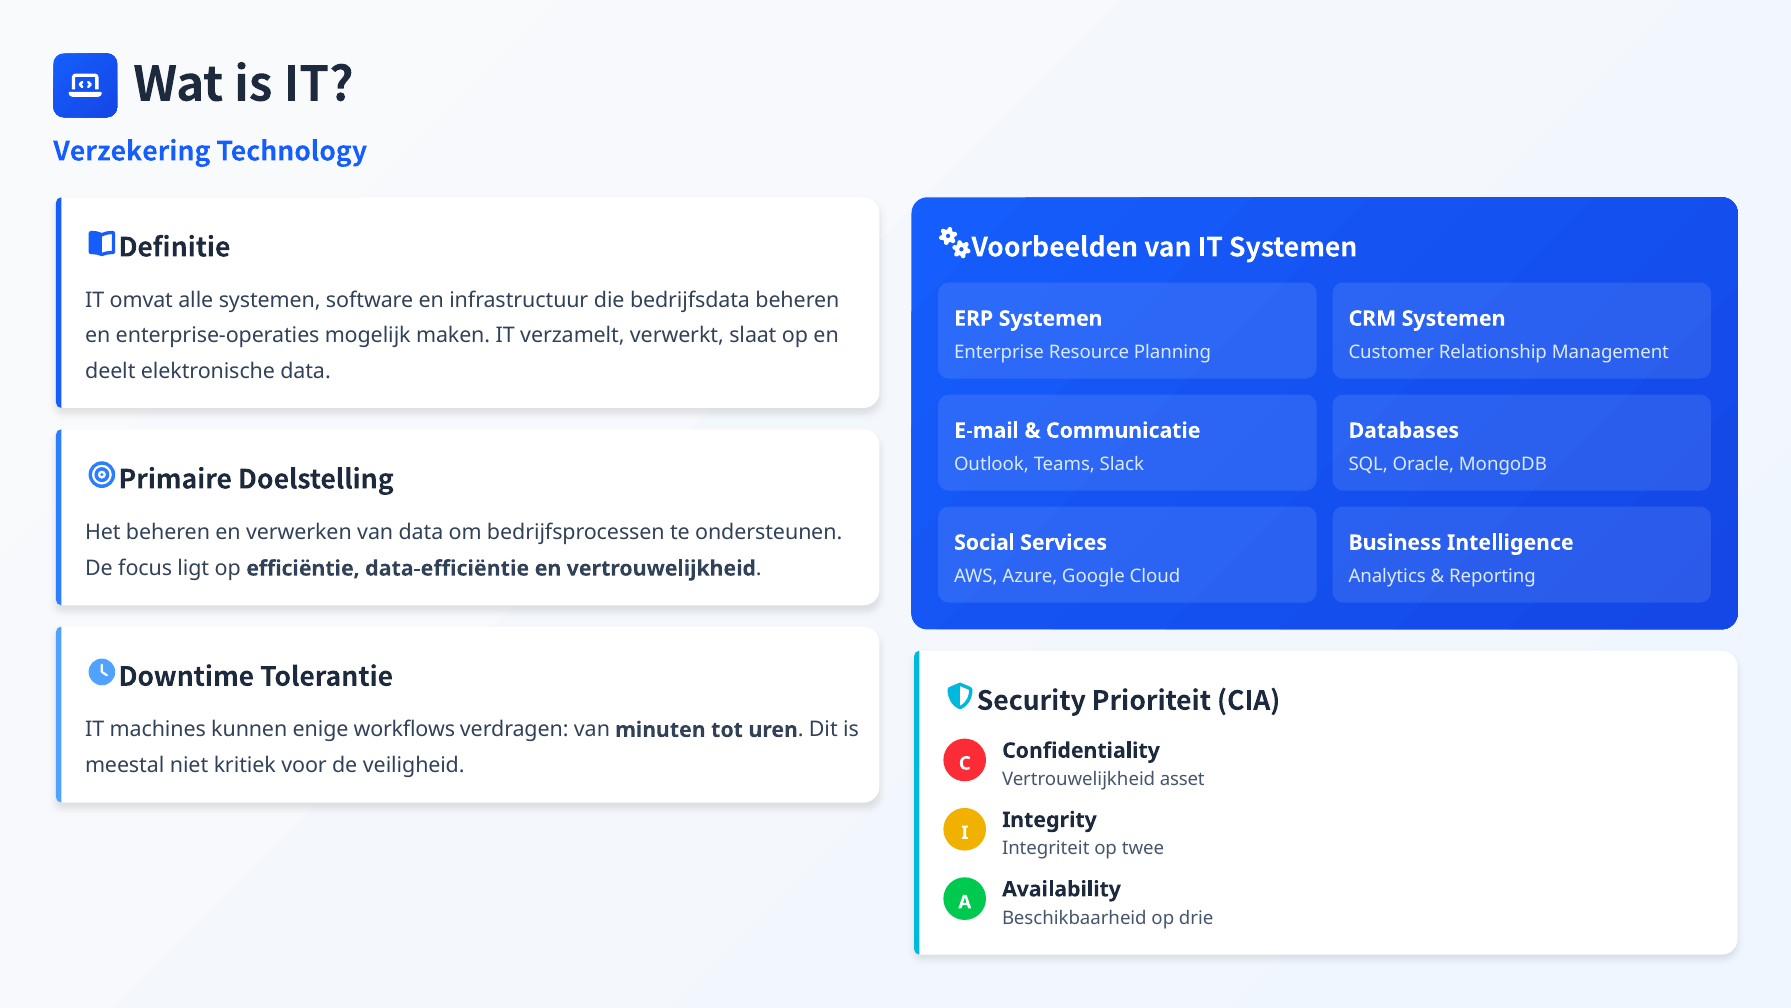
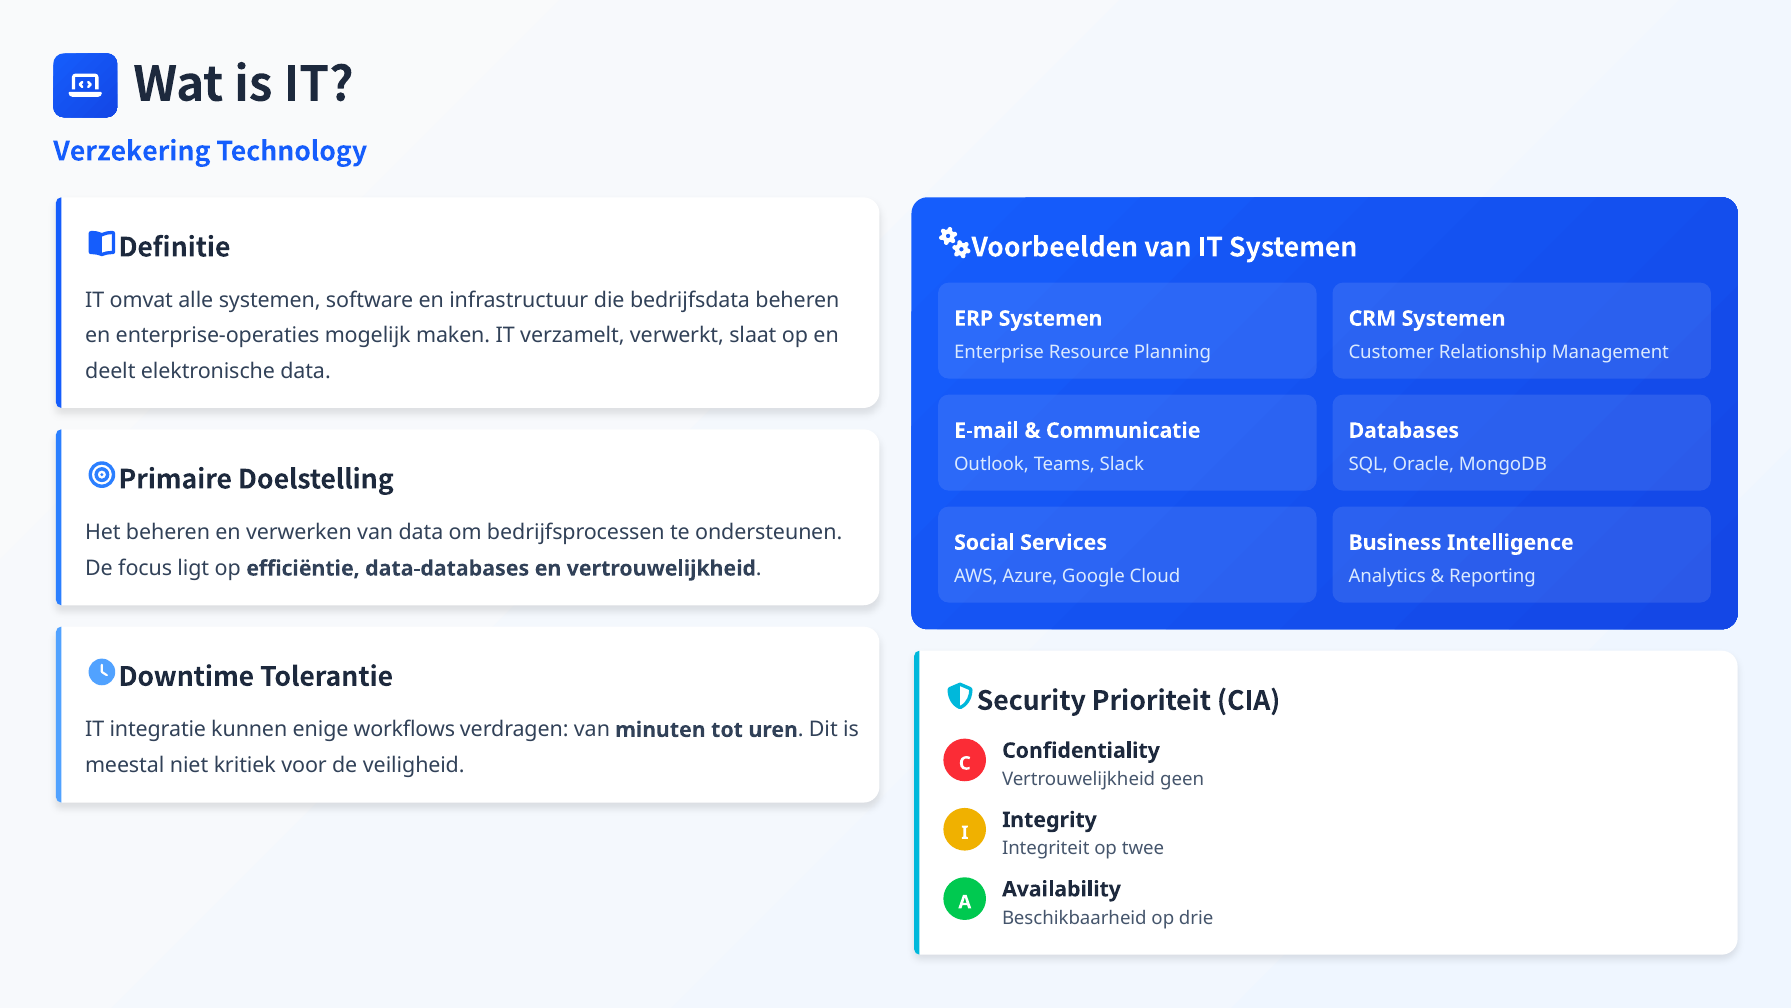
data-efficiëntie: data-efficiëntie -> data-databases (447, 568)
machines: machines -> integratie (158, 729)
asset: asset -> geen (1182, 779)
